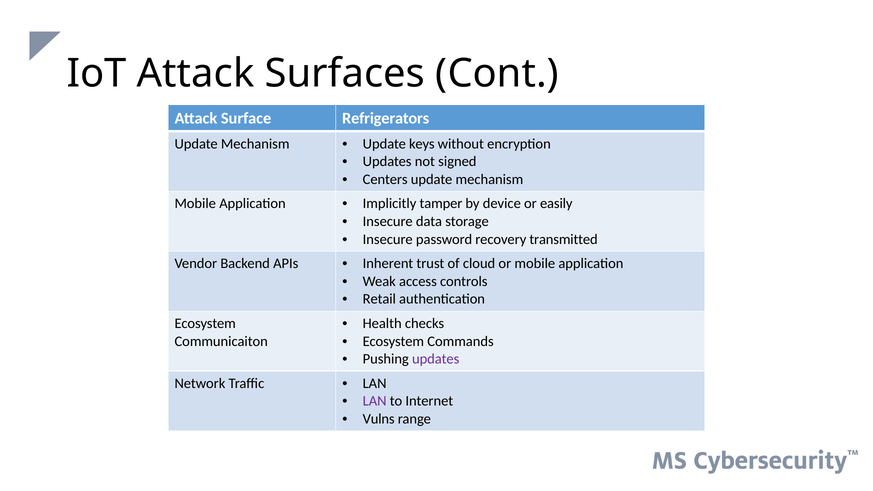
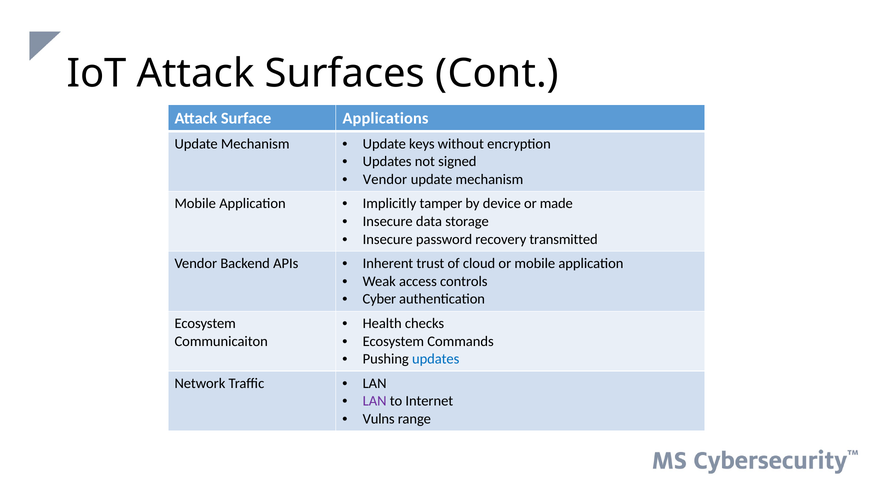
Refrigerators: Refrigerators -> Applications (386, 118)
Centers: Centers -> Vendor (385, 179)
easily: easily -> made (556, 204)
Retail: Retail -> Cyber (379, 299)
updates colour: purple -> blue (436, 359)
